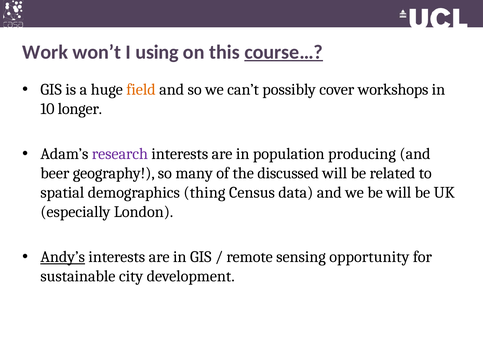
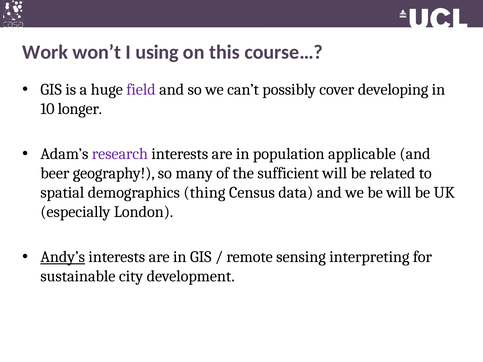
course… underline: present -> none (284, 52)
field colour: orange -> purple (141, 90)
workshops: workshops -> developing (393, 90)
producing: producing -> applicable (362, 154)
discussed: discussed -> sufficient (288, 173)
opportunity: opportunity -> interpreting (369, 257)
